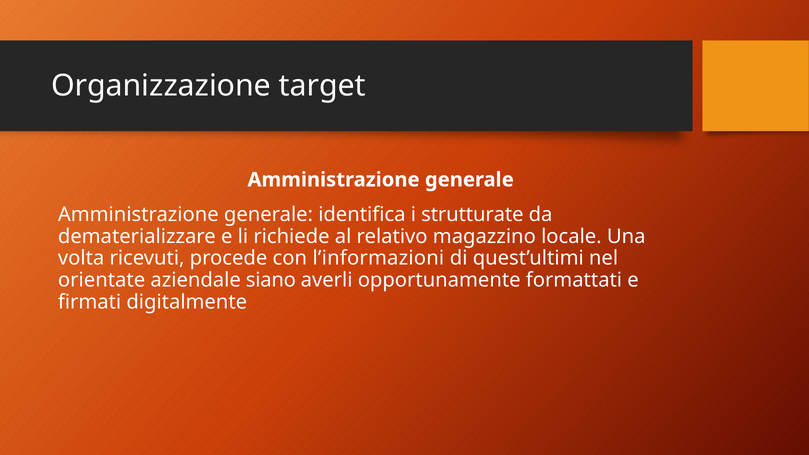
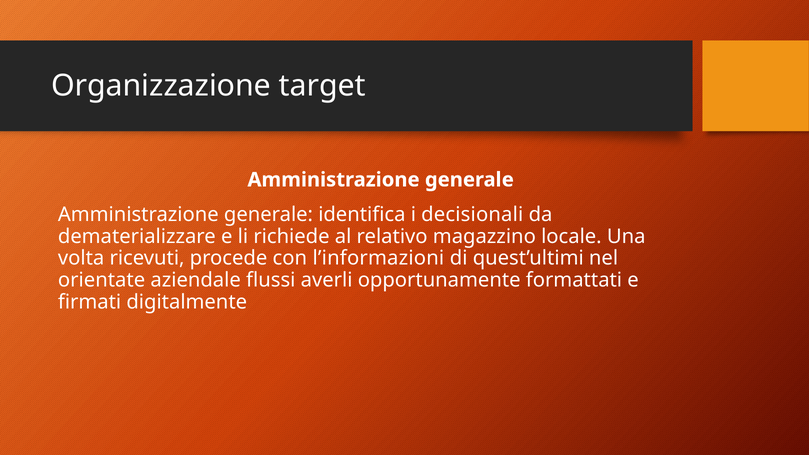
strutturate: strutturate -> decisionali (472, 215)
siano: siano -> flussi (271, 280)
